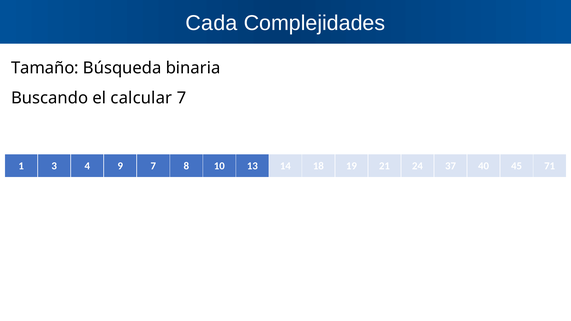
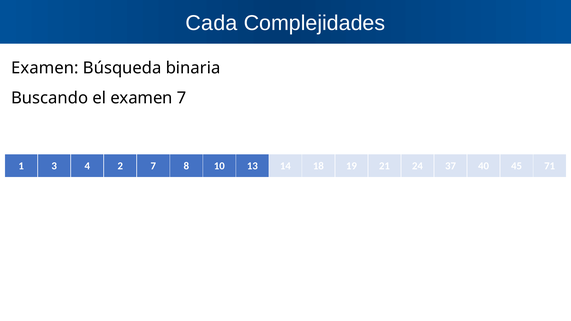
Tamaño: Tamaño -> Examen (45, 68)
el calcular: calcular -> examen (141, 98)
9: 9 -> 2 (120, 166)
